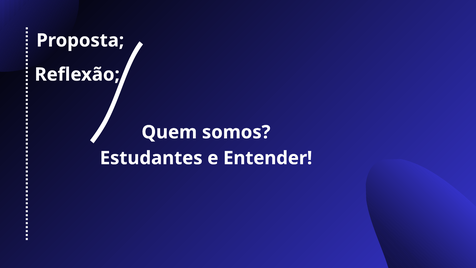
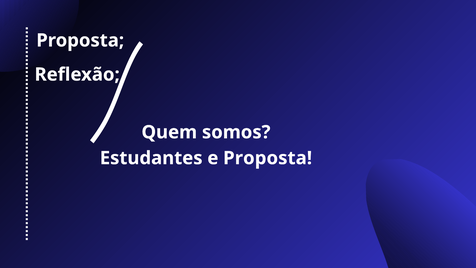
e Entender: Entender -> Proposta (268, 158)
